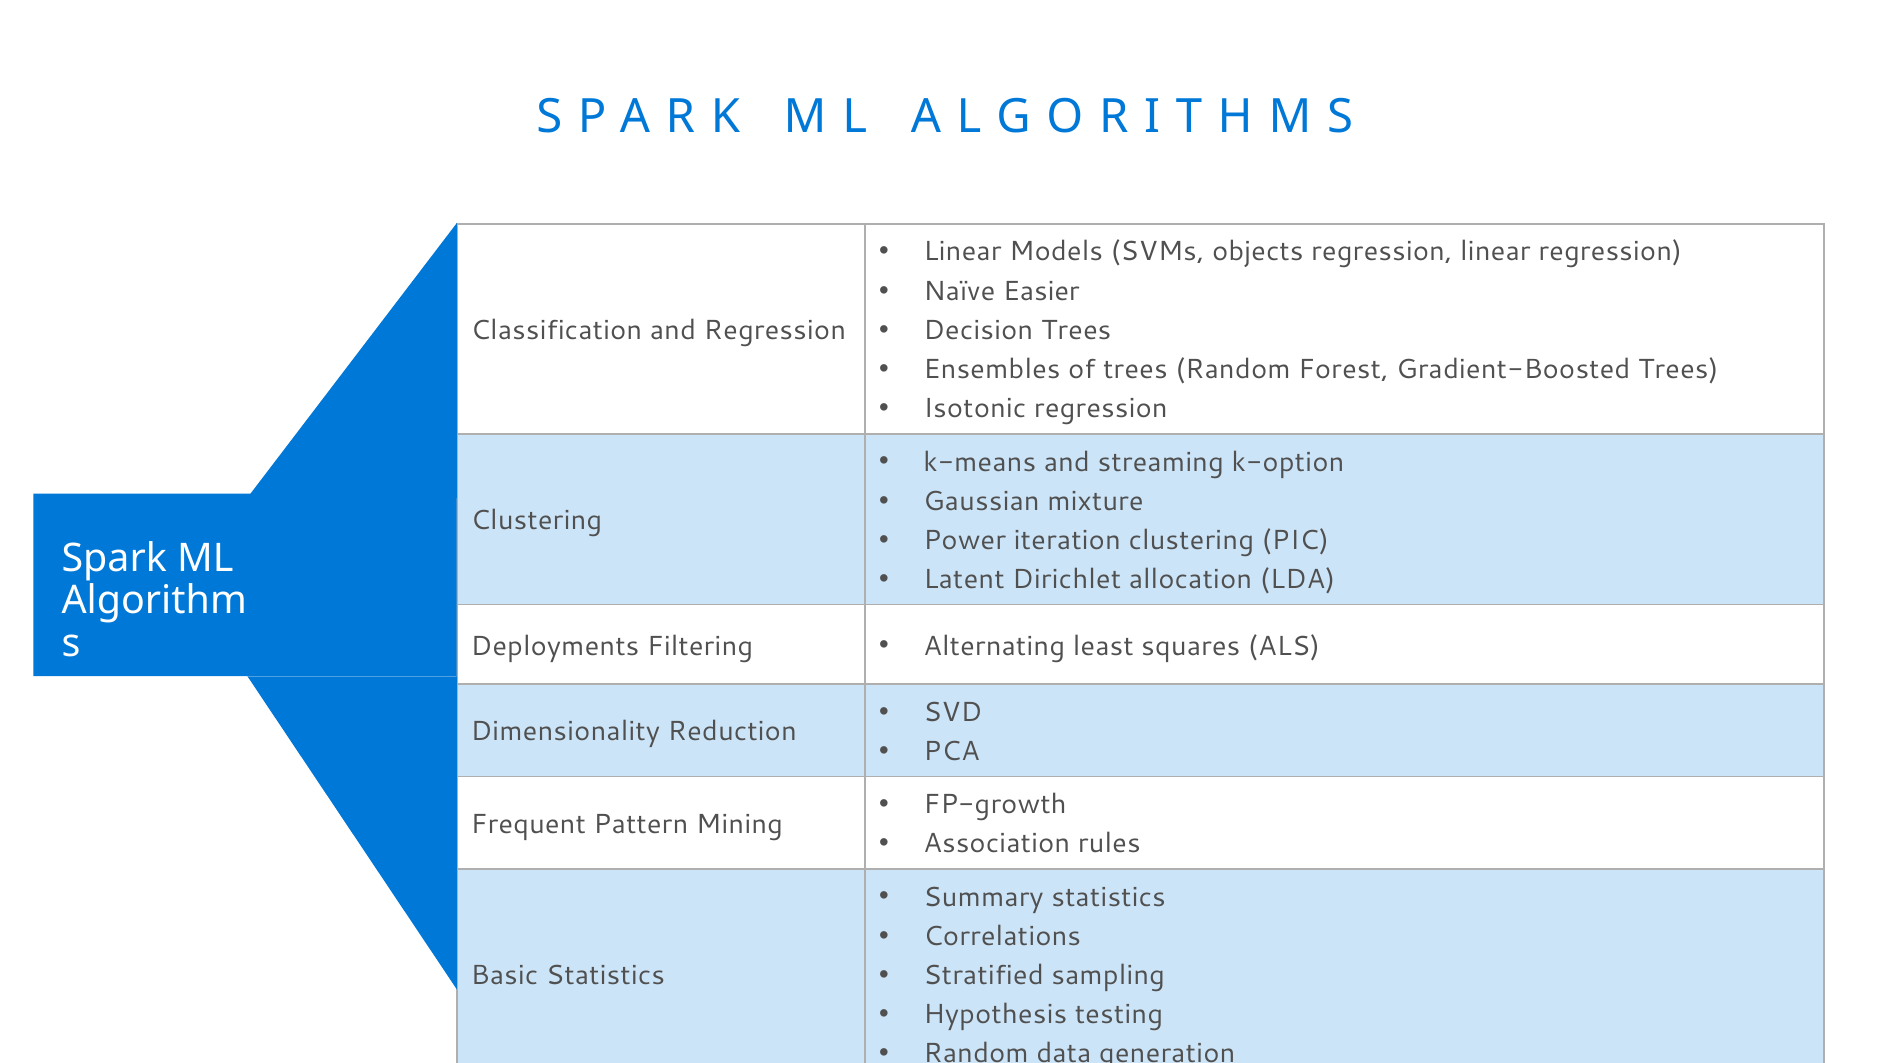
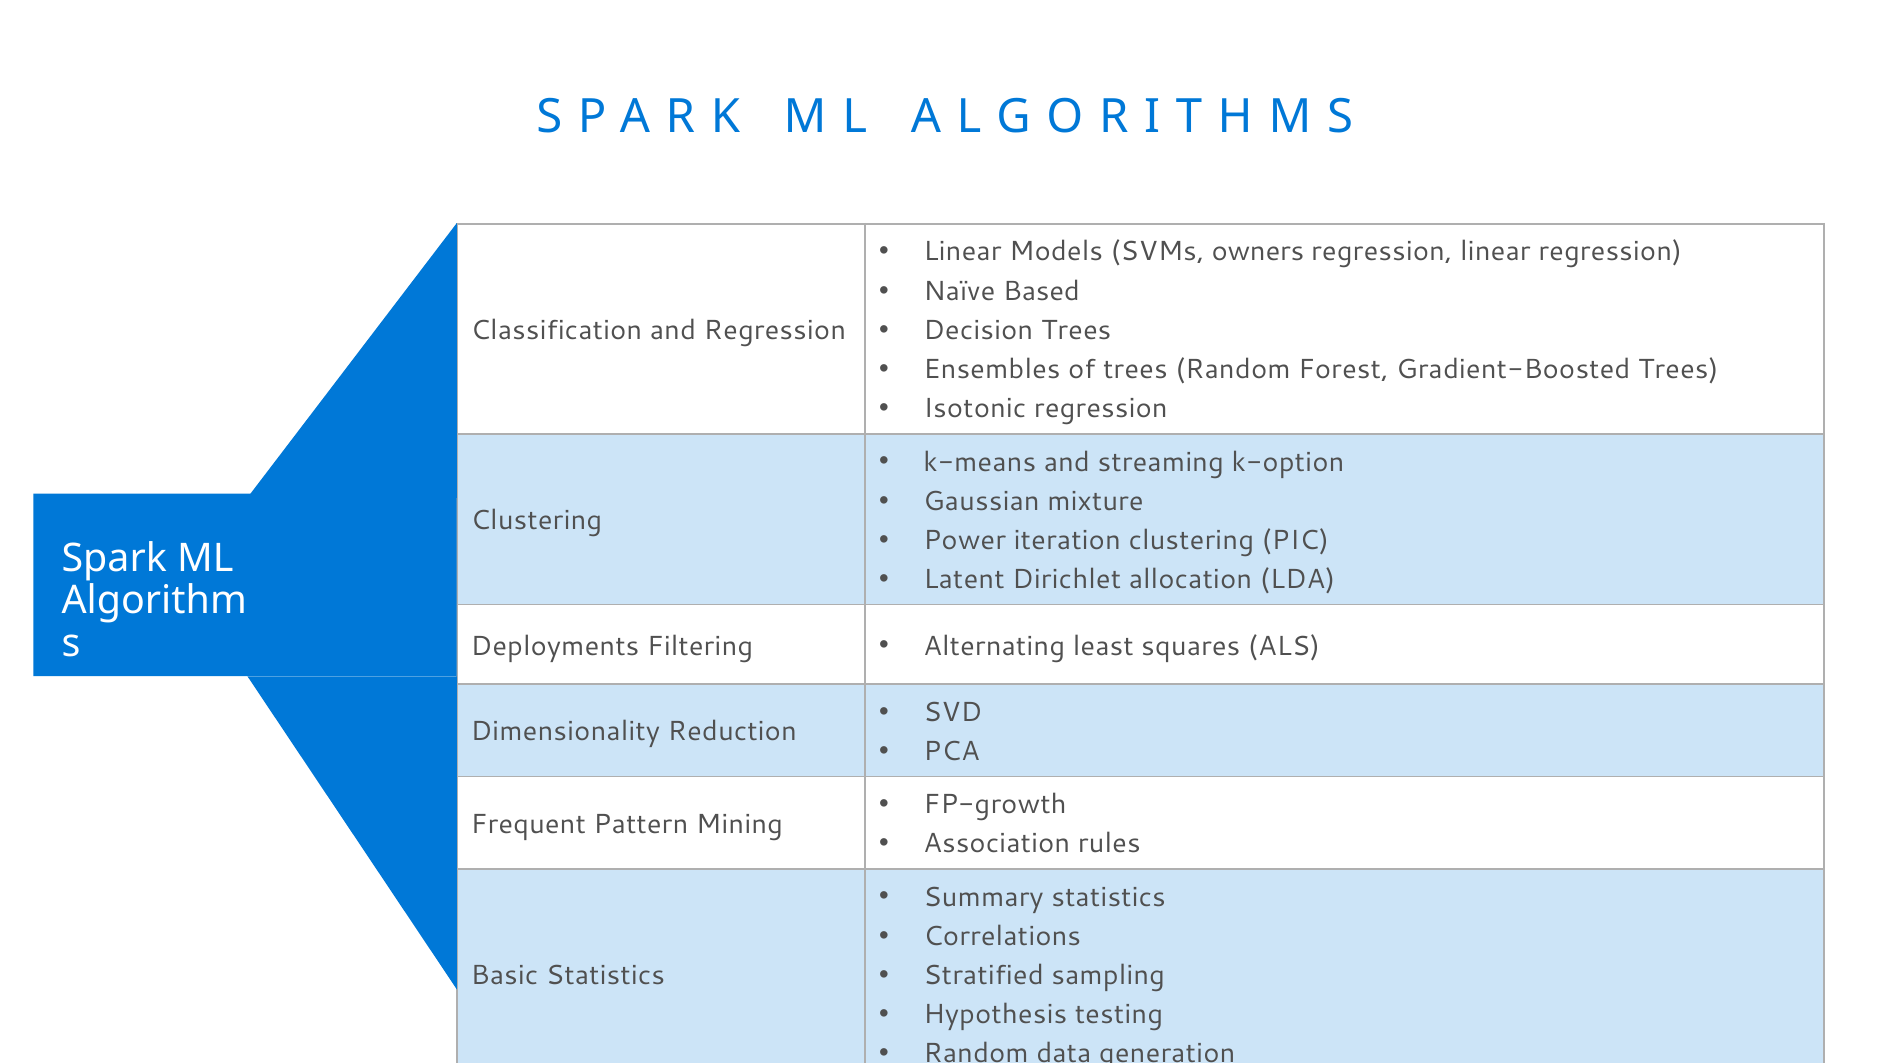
objects: objects -> owners (1258, 252)
Easier: Easier -> Based (1041, 291)
